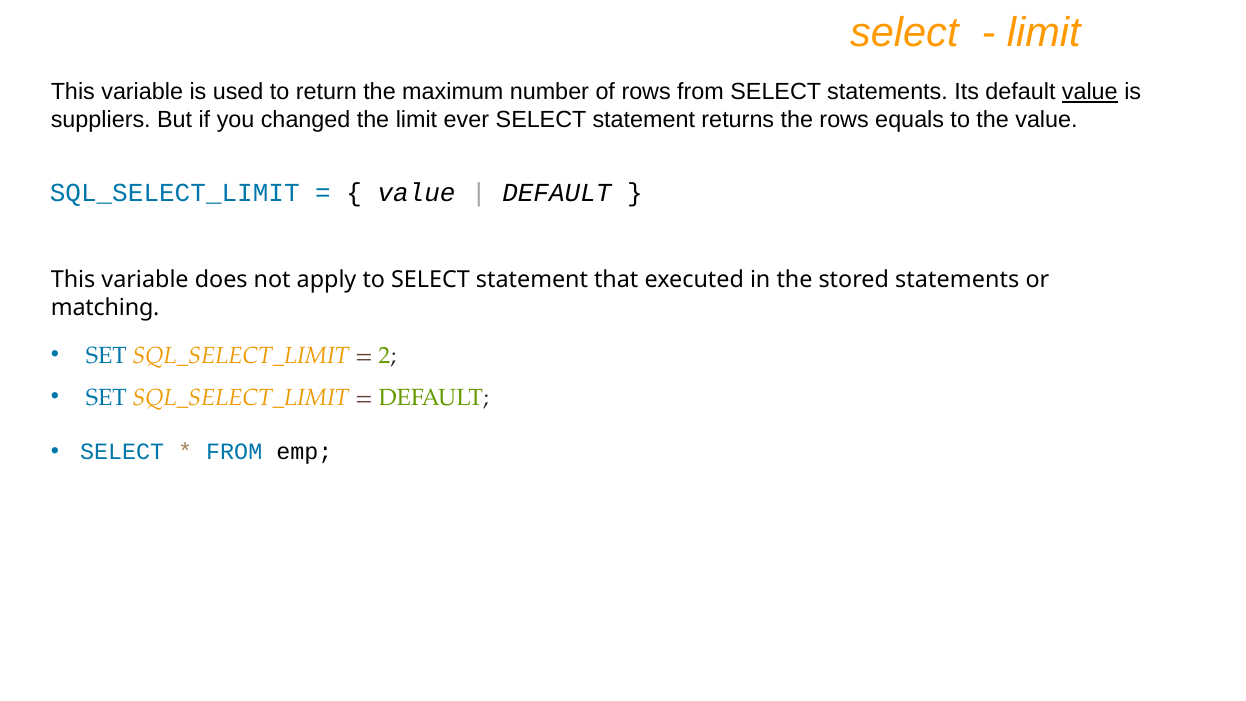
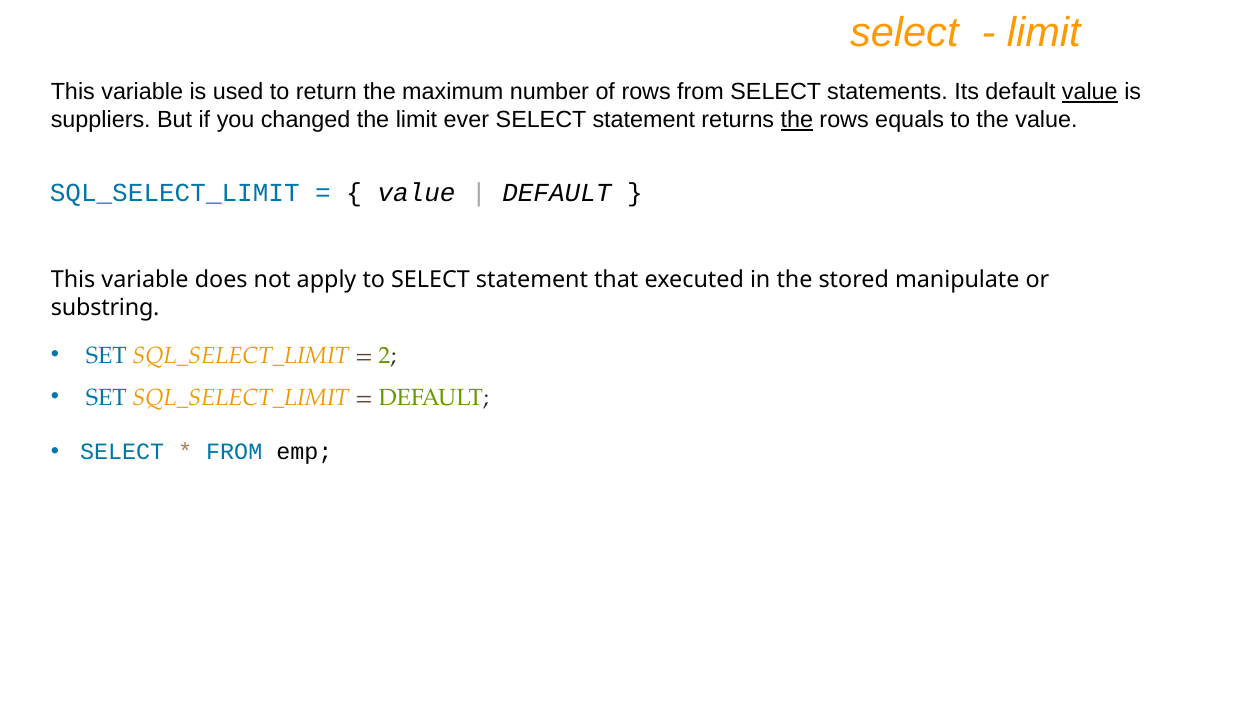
the underline: none -> present (797, 120)
stored statements: statements -> manipulate (957, 280)
matching: matching -> substring (105, 308)
